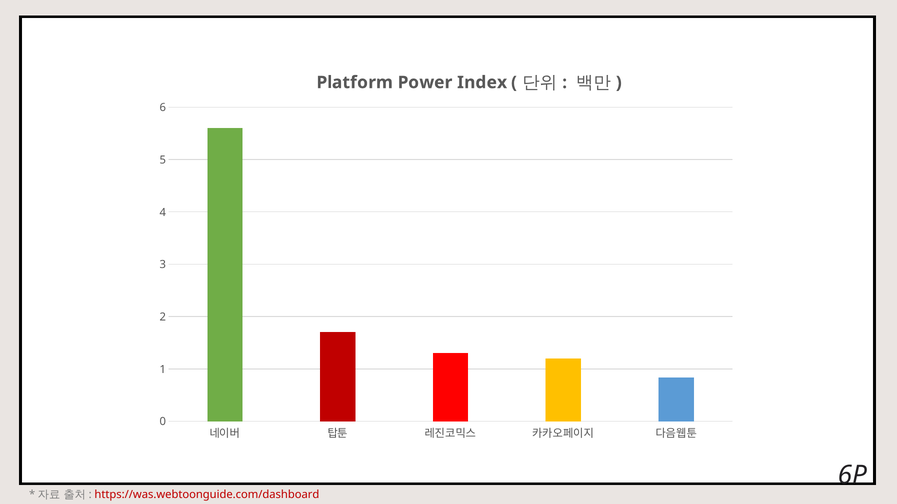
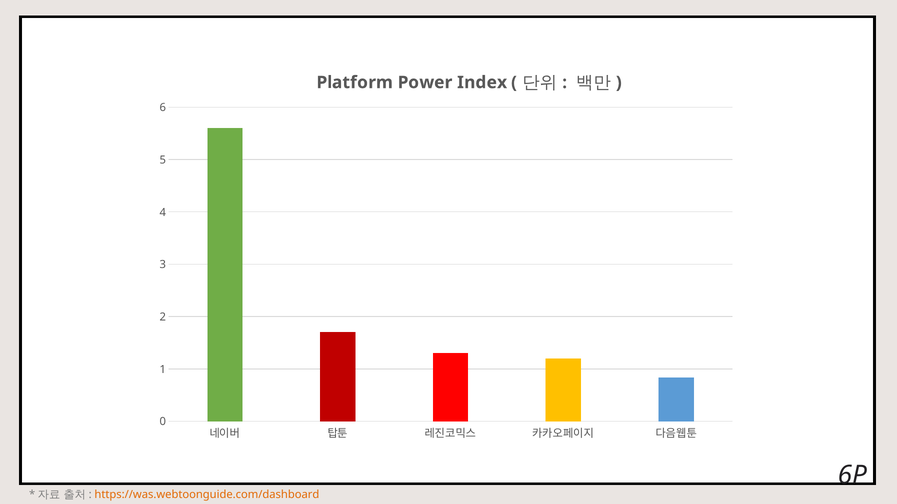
https://was.webtoonguide.com/dashboard colour: red -> orange (207, 495)
